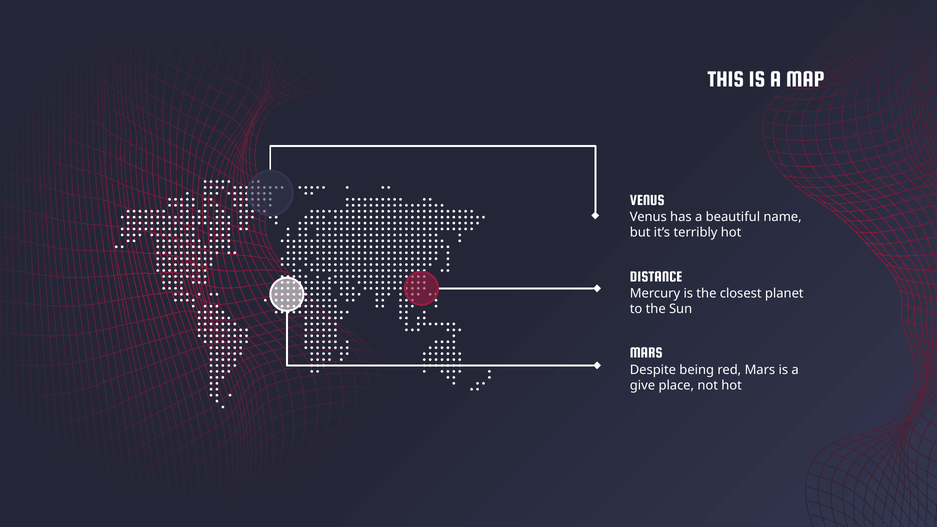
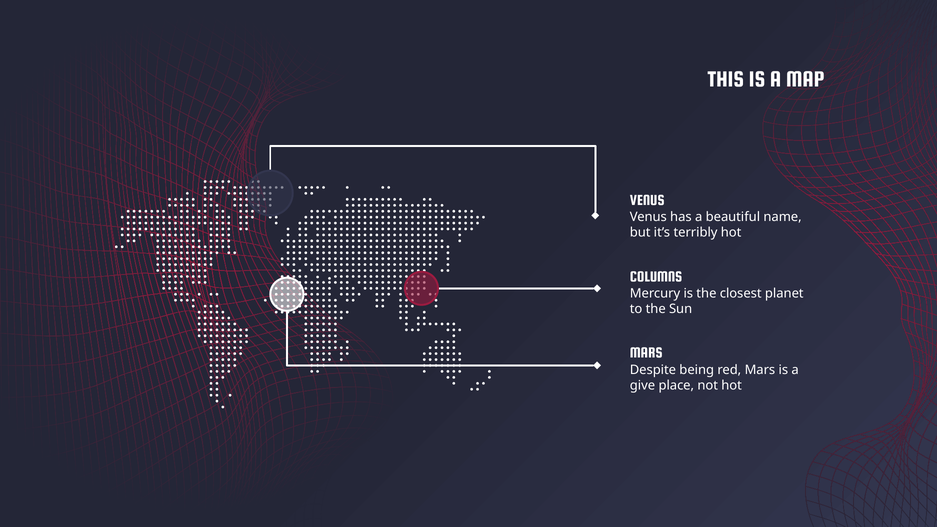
DISTANCE: DISTANCE -> COLUMNS (656, 276)
